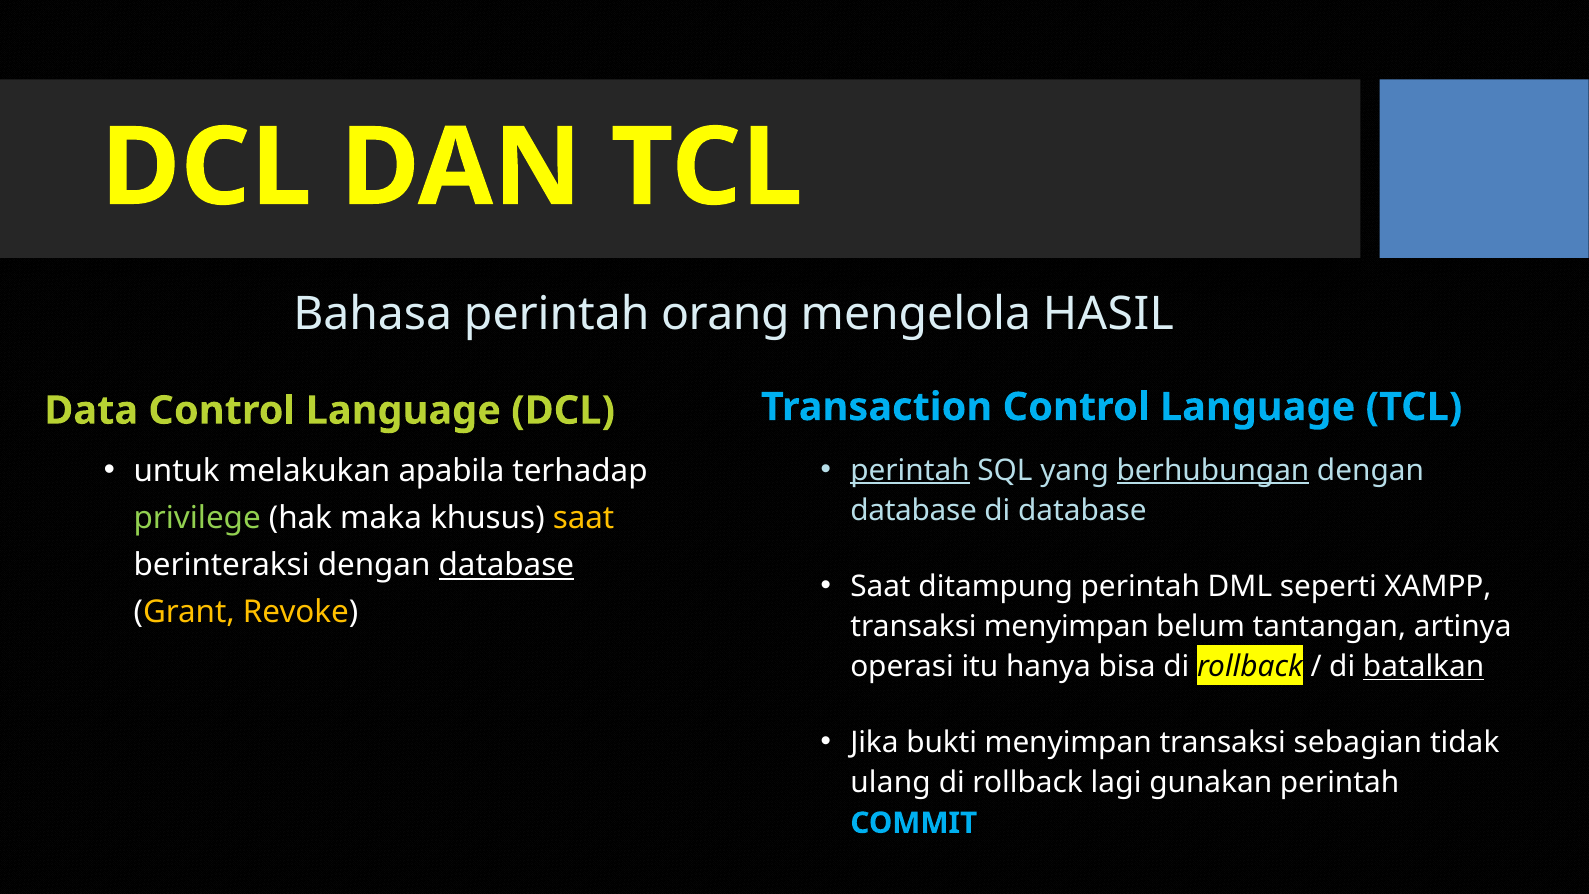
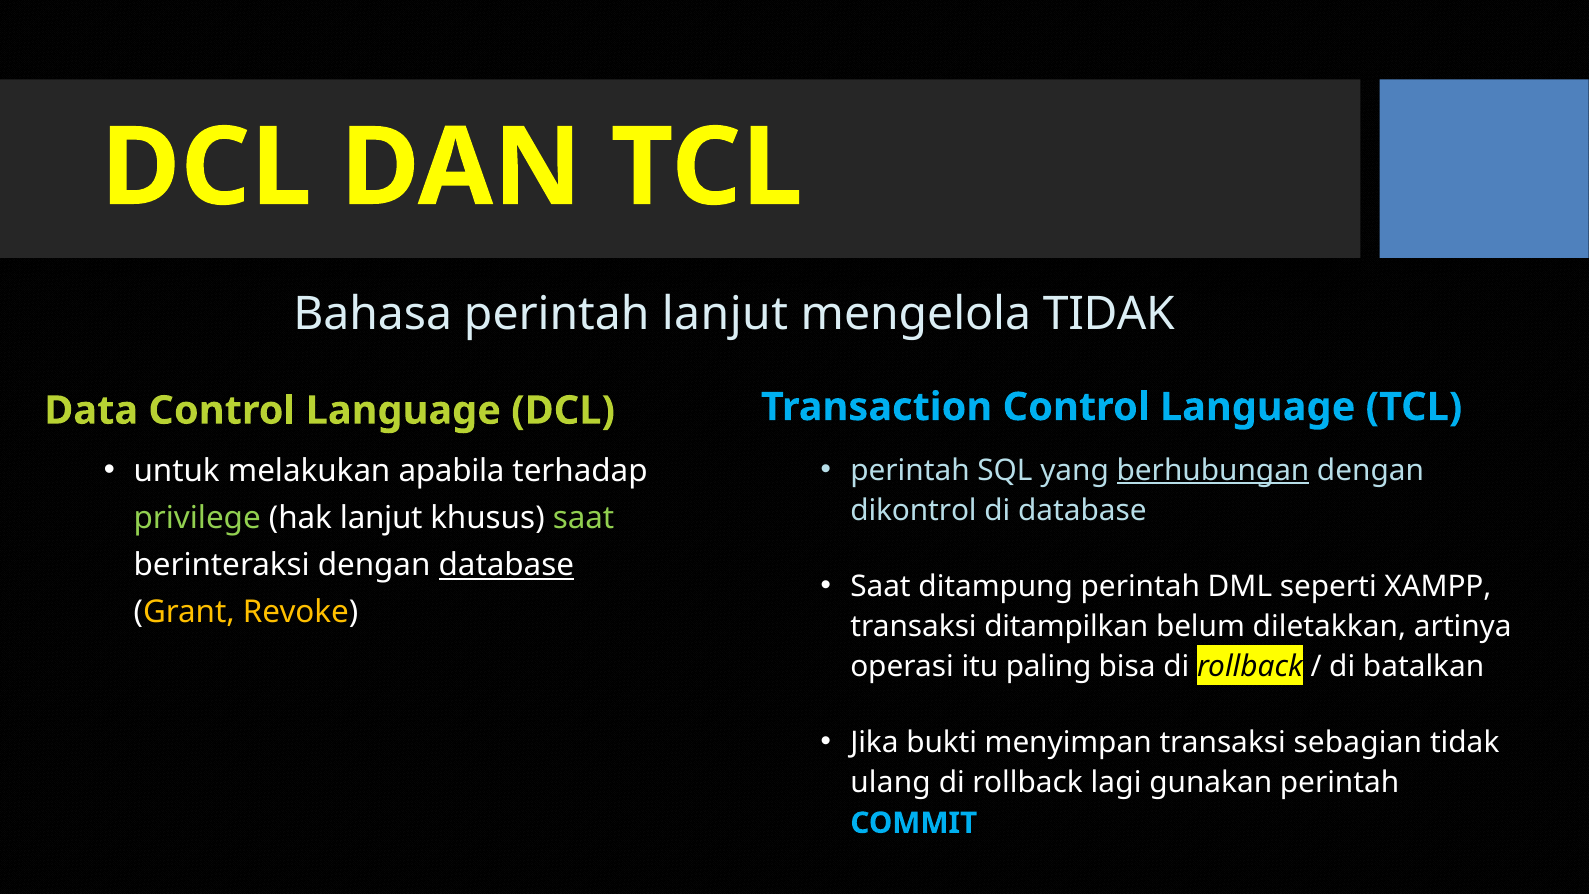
perintah orang: orang -> lanjut (725, 314)
mengelola HASIL: HASIL -> TIDAK (1109, 314)
perintah underline: present -> none (910, 470)
database: database -> dikontrol (914, 510)
hak maka: maka -> lanjut (381, 518)
saat colour: yellow -> light green (584, 518)
transaksi menyimpan: menyimpan -> ditampilkan (1066, 626)
tantangan: tantangan -> diletakkan (1329, 626)
hanya: hanya -> paling (1049, 667)
batalkan underline: present -> none (1424, 667)
